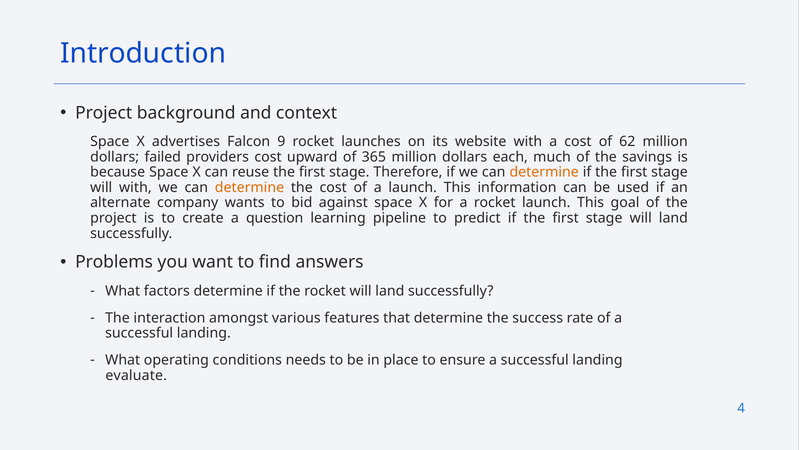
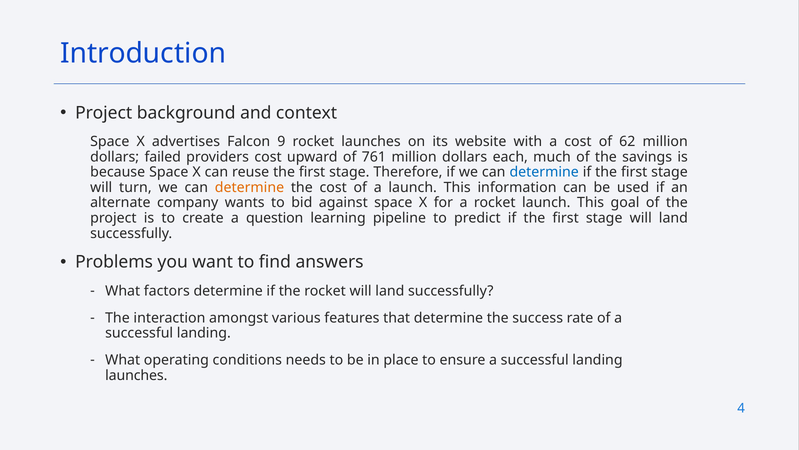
365: 365 -> 761 (374, 157)
determine colour: orange -> blue (544, 172)
will with: with -> turn (135, 187)
evaluate: evaluate -> launches (136, 375)
